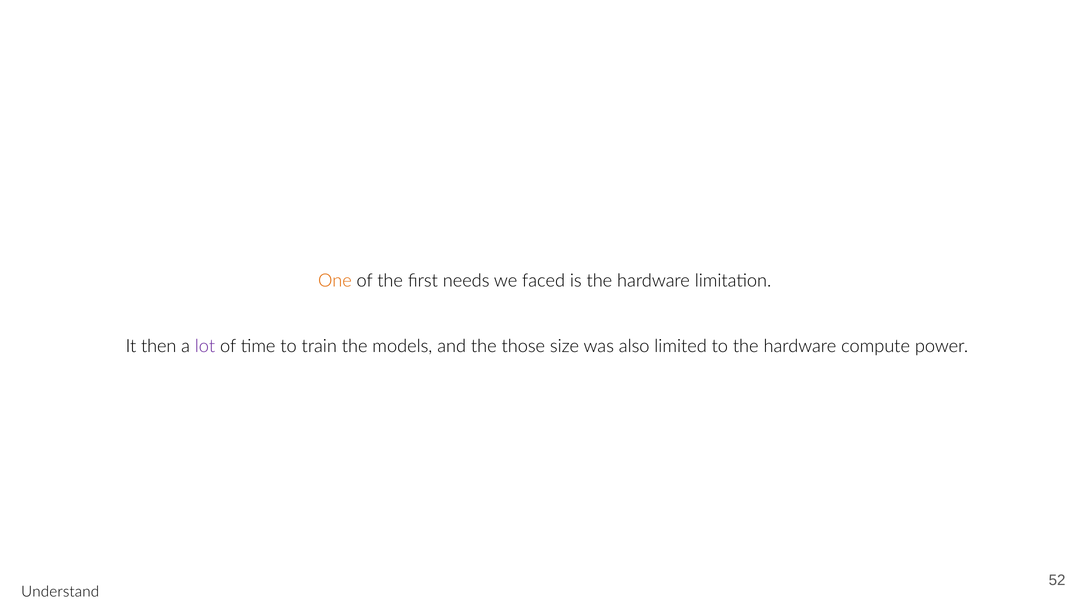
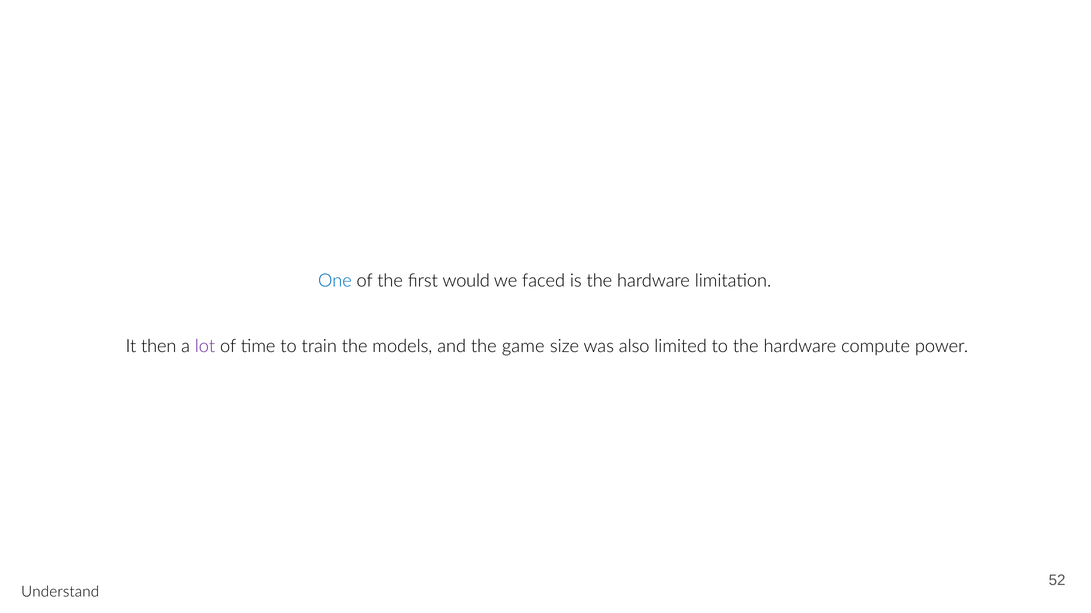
One colour: orange -> blue (335, 281)
needs: needs -> would (466, 281)
those: those -> game (523, 347)
